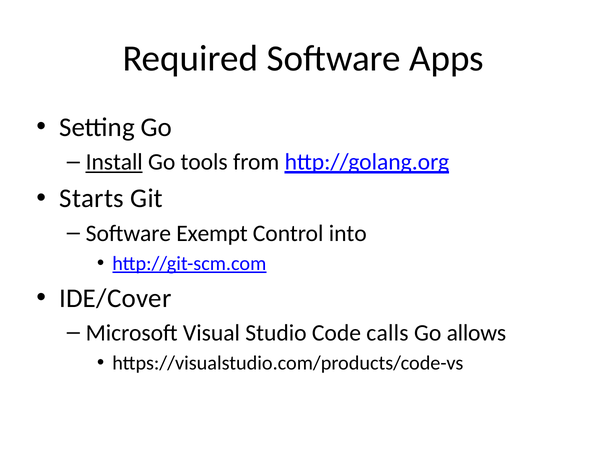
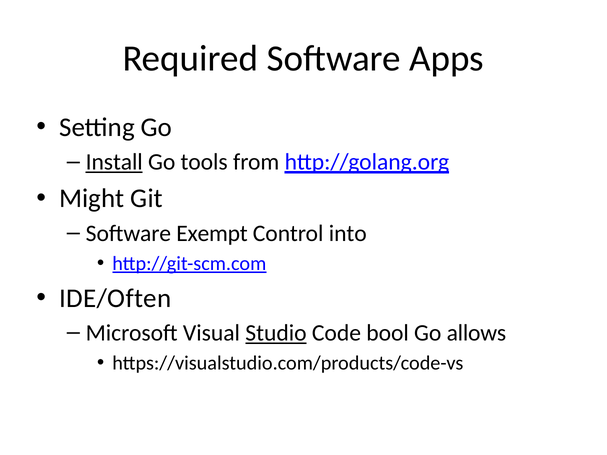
Starts: Starts -> Might (92, 199)
IDE/Cover: IDE/Cover -> IDE/Often (115, 298)
Studio underline: none -> present (276, 333)
calls: calls -> bool (388, 333)
